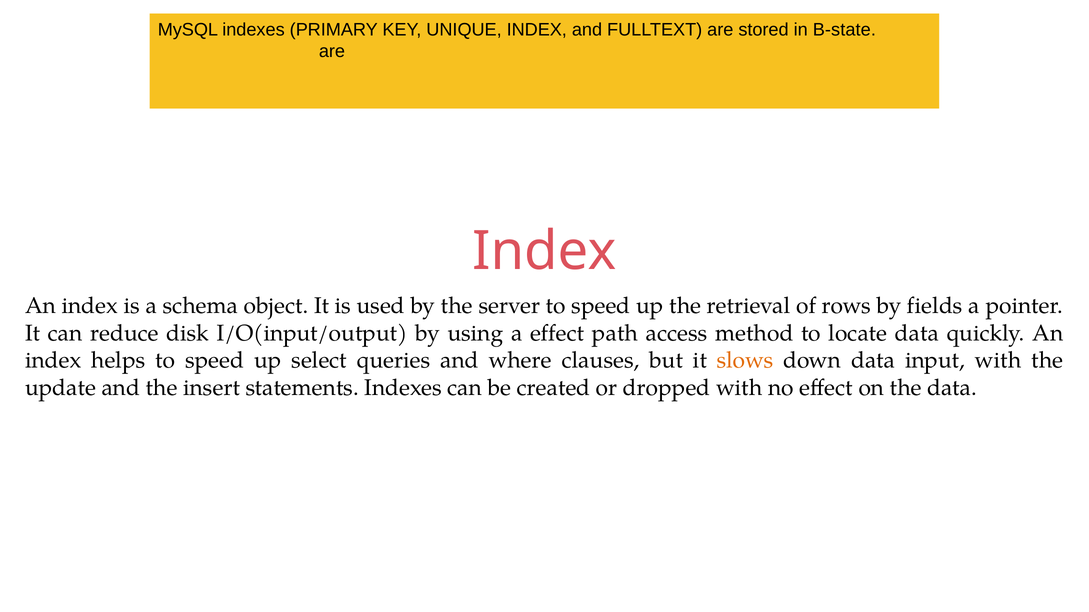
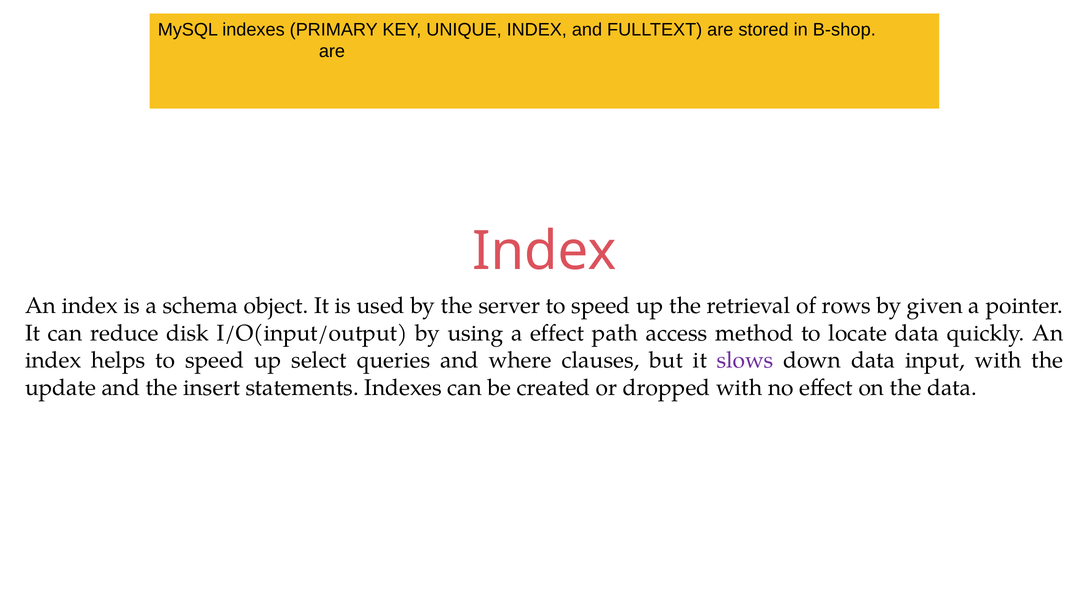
B-state: B-state -> B-shop (844, 30)
fields: fields -> given (935, 306)
slows colour: orange -> purple (745, 361)
